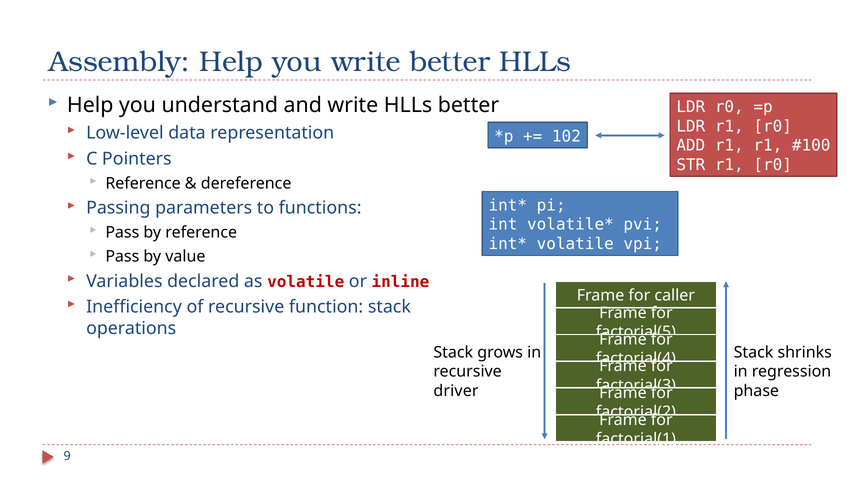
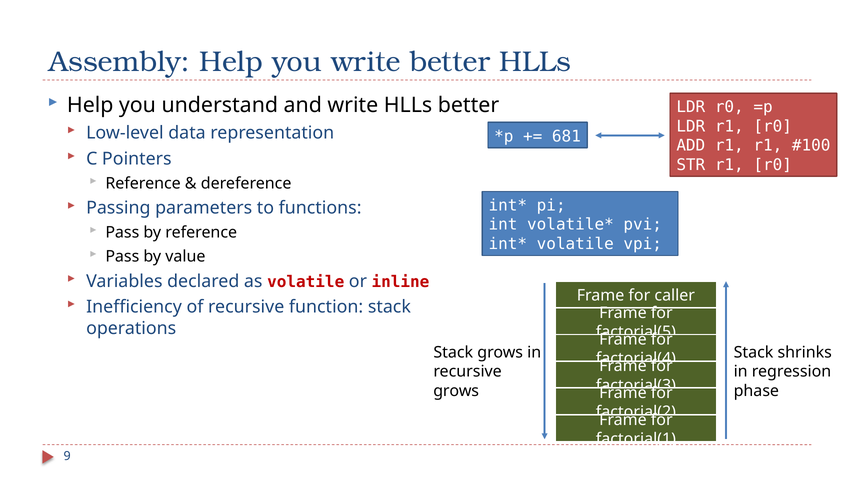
102: 102 -> 681 (566, 136)
driver: driver -> grows (456, 391)
